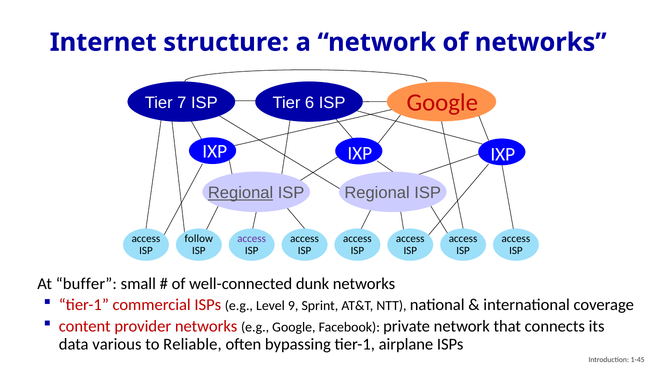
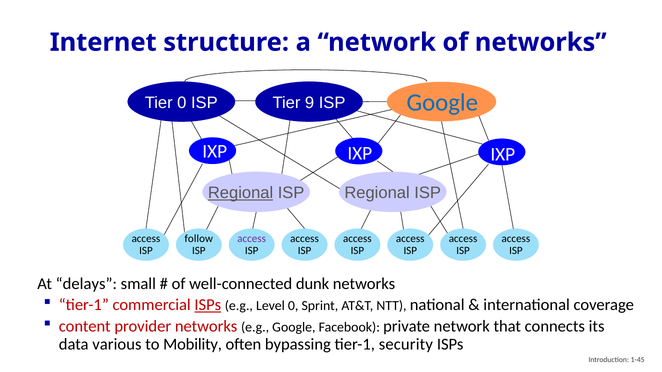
Google colour: red -> blue (442, 102)
Tier 7: 7 -> 0 (182, 103)
6: 6 -> 9 (310, 103)
buffer: buffer -> delays (86, 284)
ISPs underline: none -> present (208, 305)
Level 9: 9 -> 0 (293, 306)
Reliable: Reliable -> Mobility (193, 344)
airplane: airplane -> security (406, 344)
